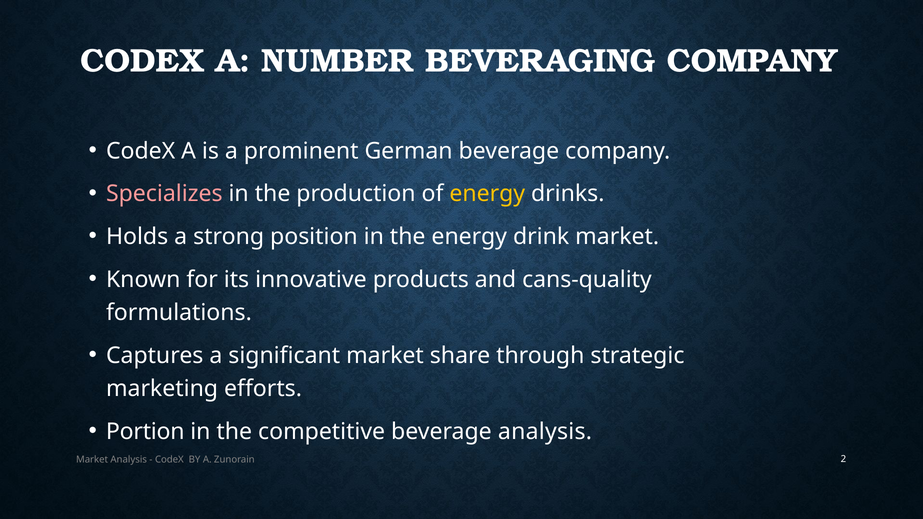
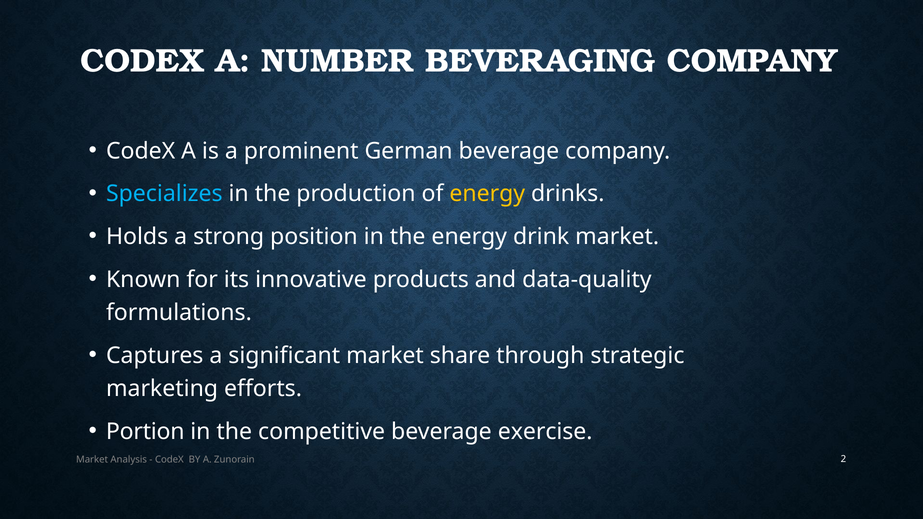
Specializes colour: pink -> light blue (164, 194)
cans-quality: cans-quality -> data-quality (587, 280)
beverage analysis: analysis -> exercise (545, 432)
